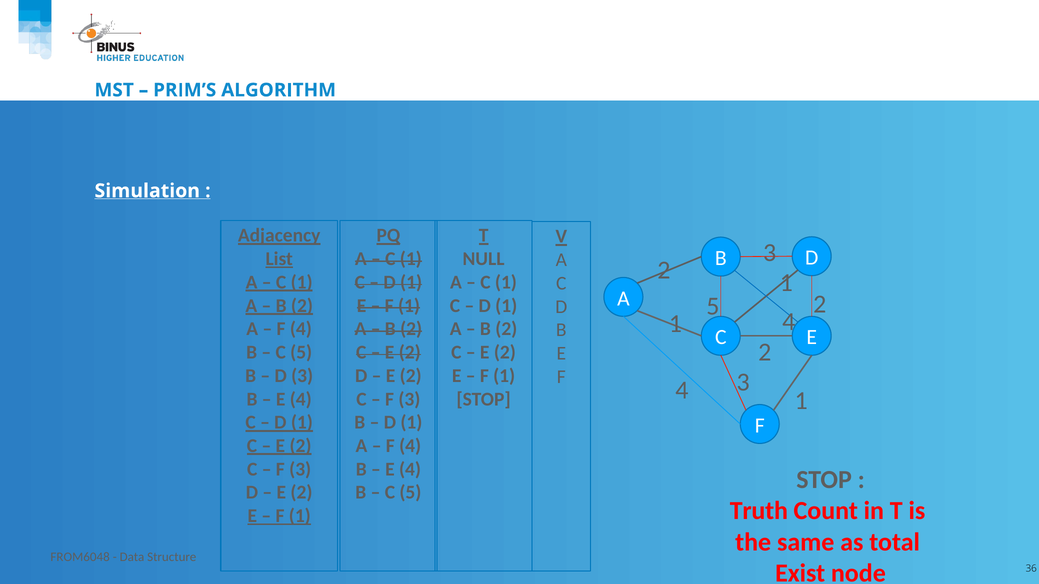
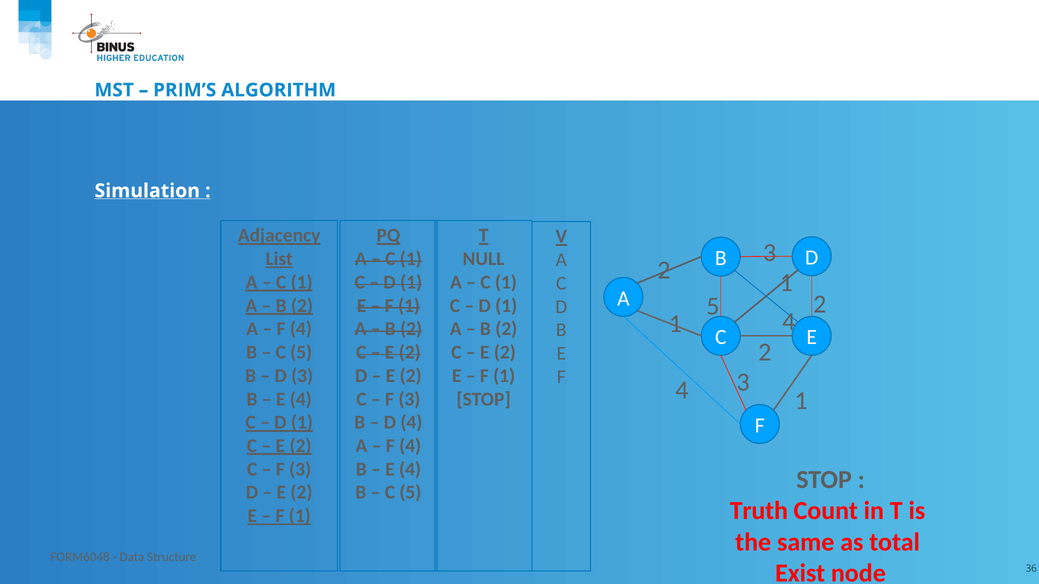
1: 1 -> 4 (411, 423)
FROM6048: FROM6048 -> FORM6048 (80, 557)
